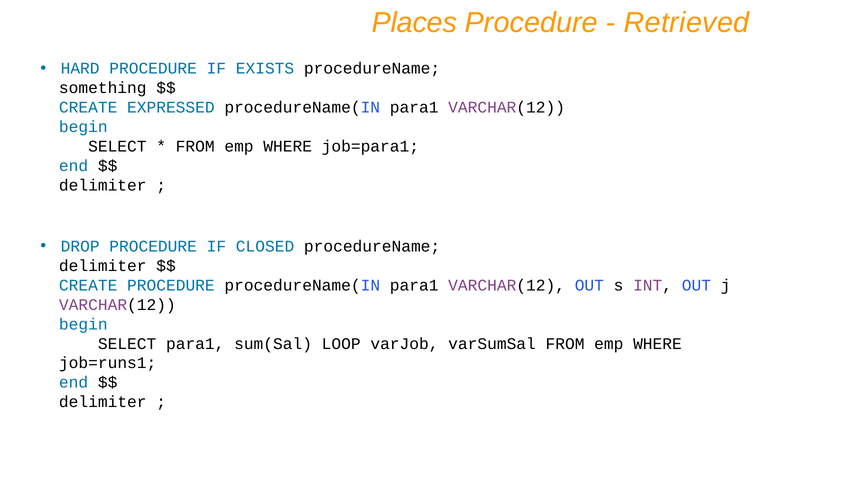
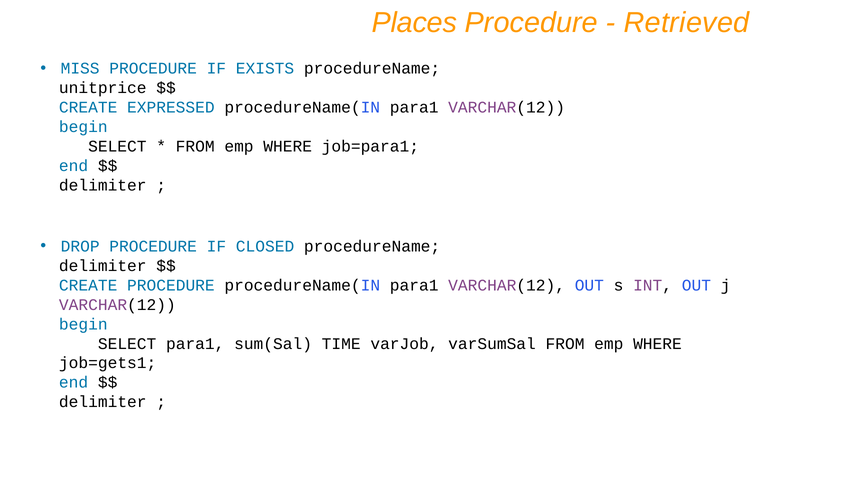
HARD: HARD -> MISS (80, 68)
something: something -> unitprice (103, 88)
LOOP: LOOP -> TIME (341, 343)
job=runs1: job=runs1 -> job=gets1 (108, 363)
